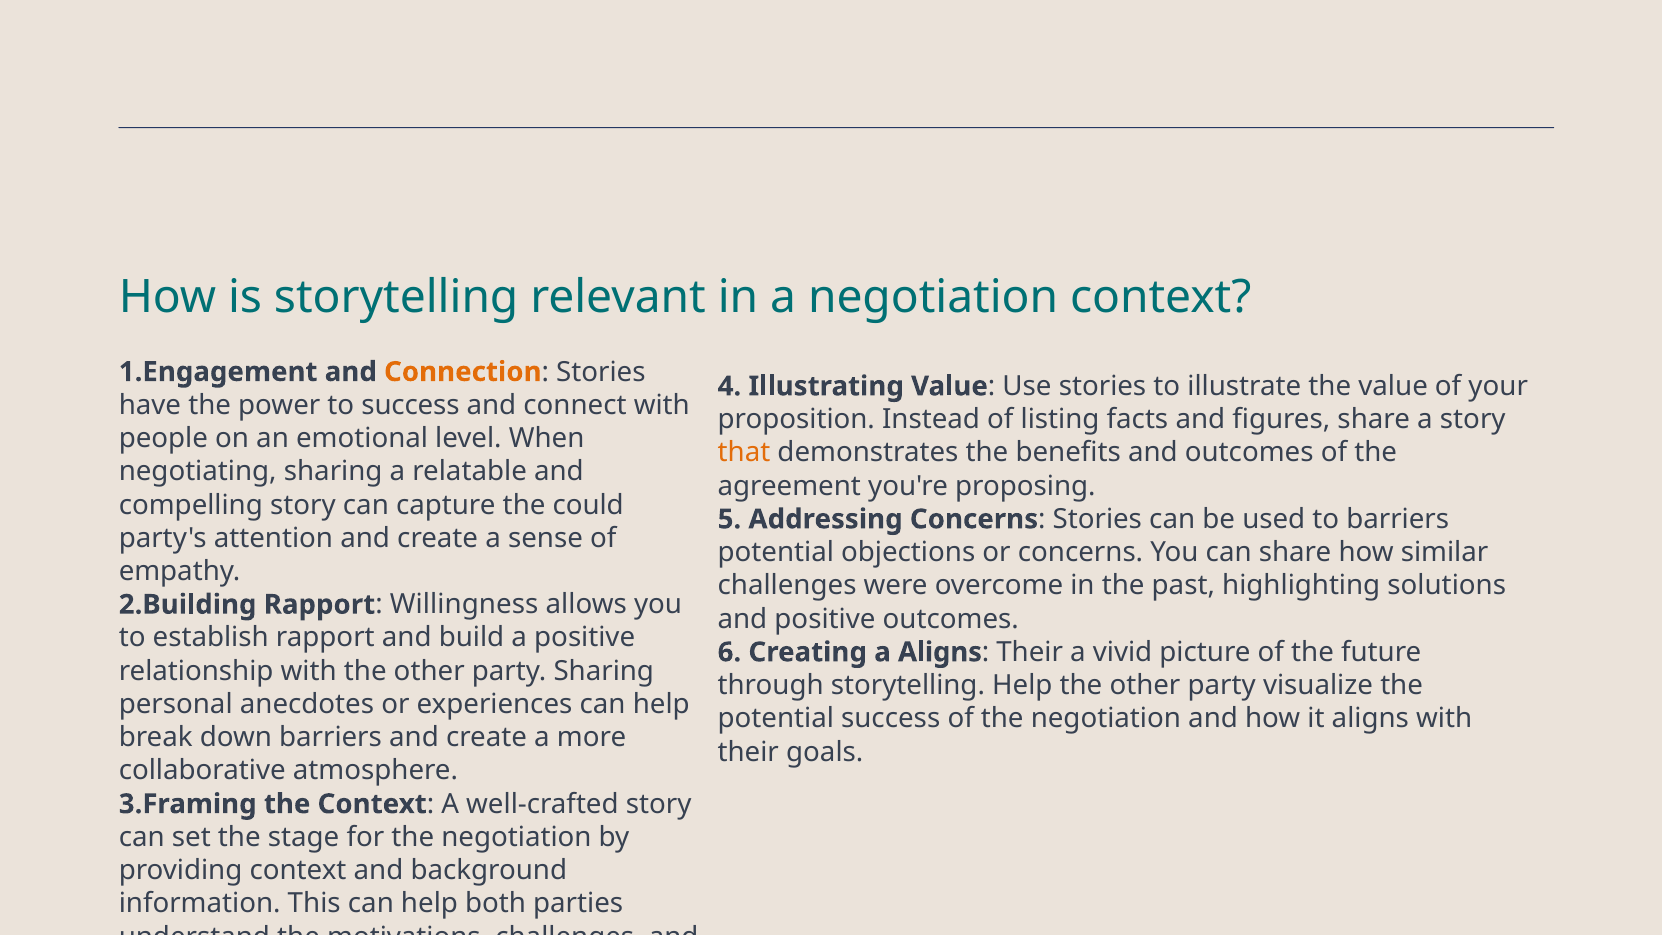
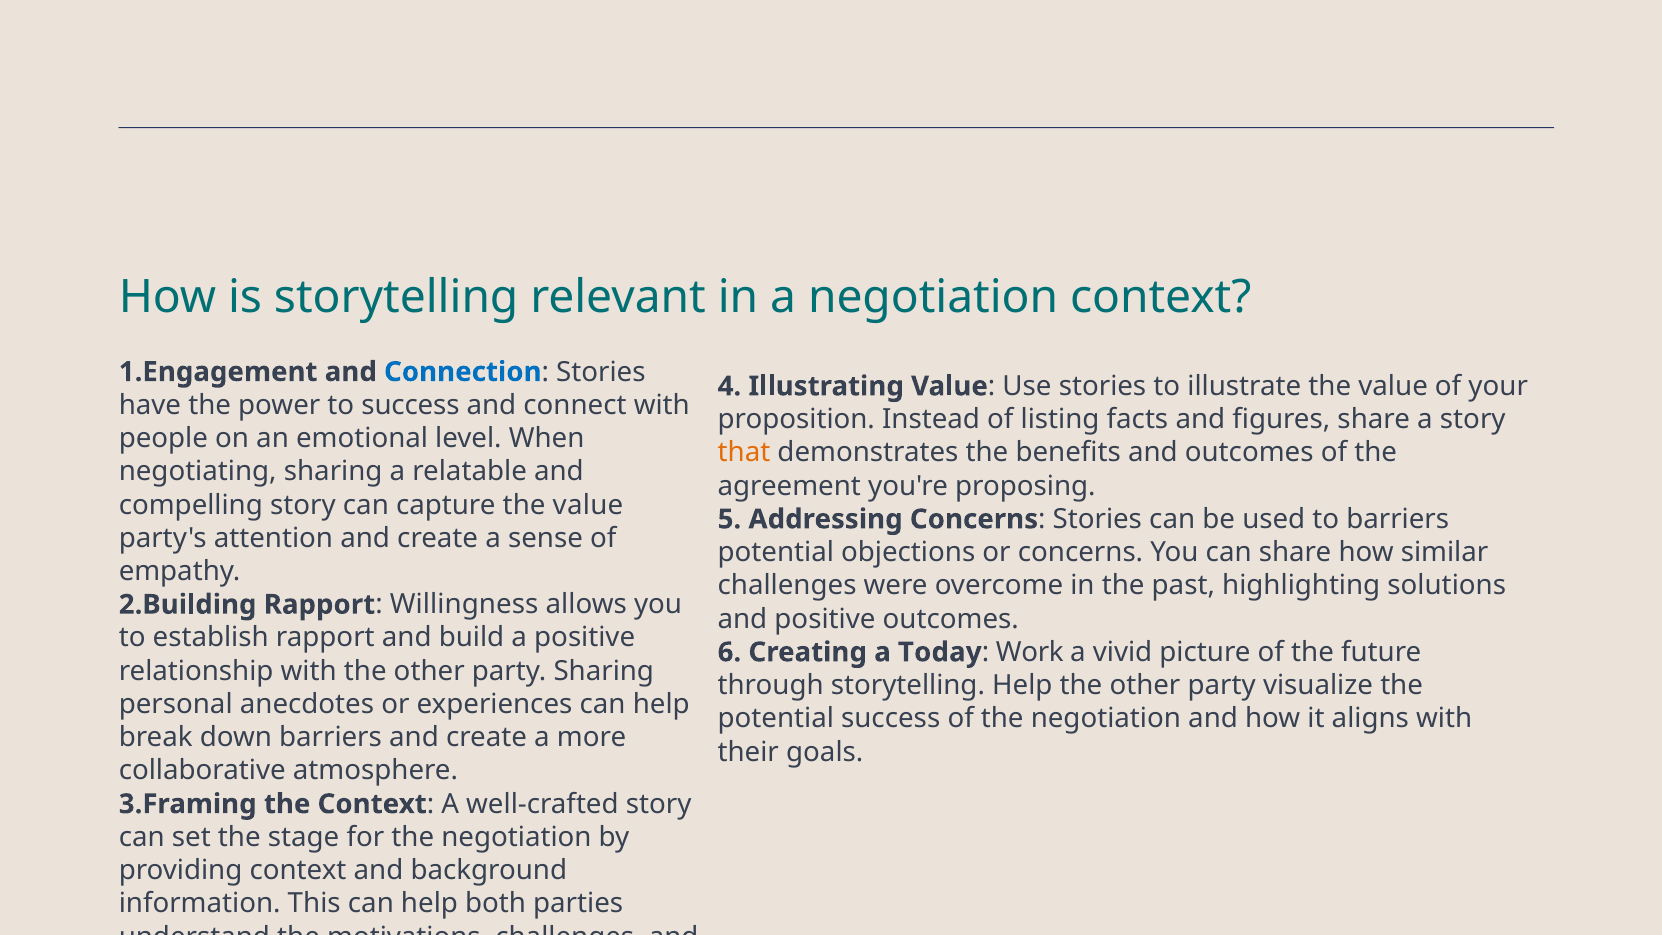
Connection colour: orange -> blue (463, 372)
capture the could: could -> value (588, 505)
a Aligns: Aligns -> Today (940, 652)
Their: Their -> Work (1030, 652)
